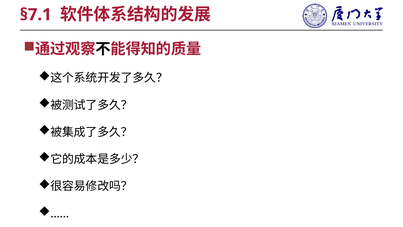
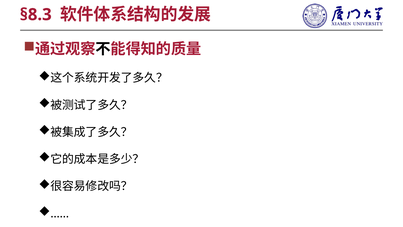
§7.1: §7.1 -> §8.3 (36, 15)
